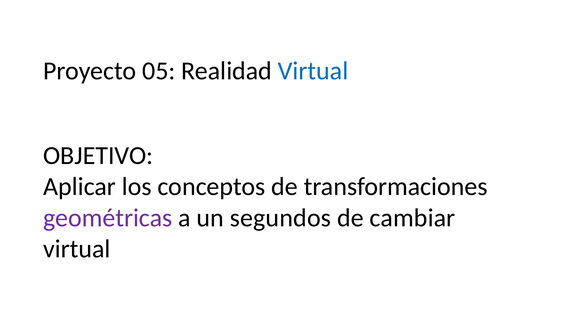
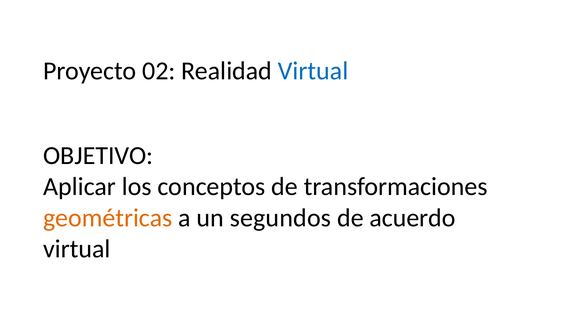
05: 05 -> 02 (159, 71)
geométricas colour: purple -> orange (108, 218)
cambiar: cambiar -> acuerdo (413, 218)
